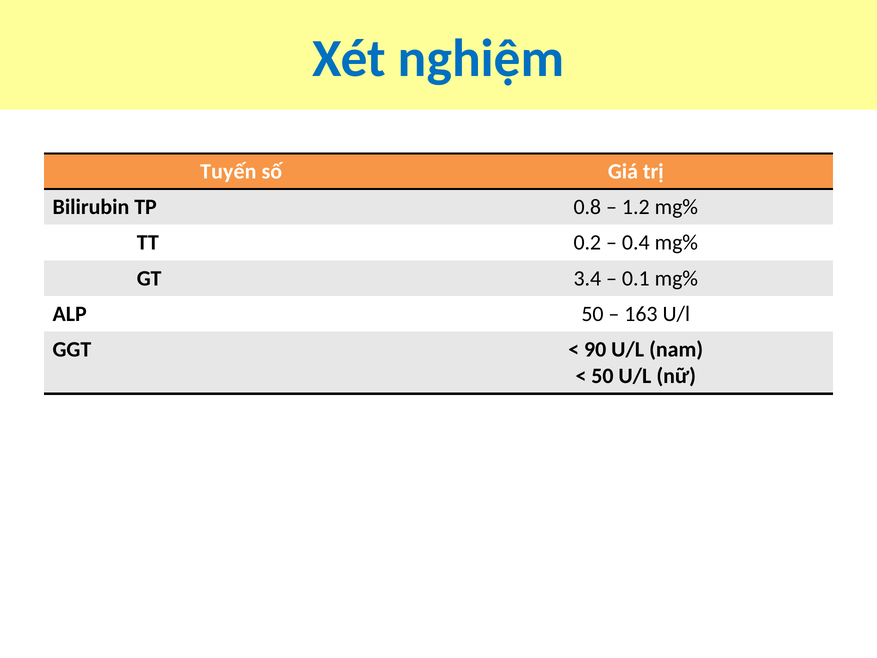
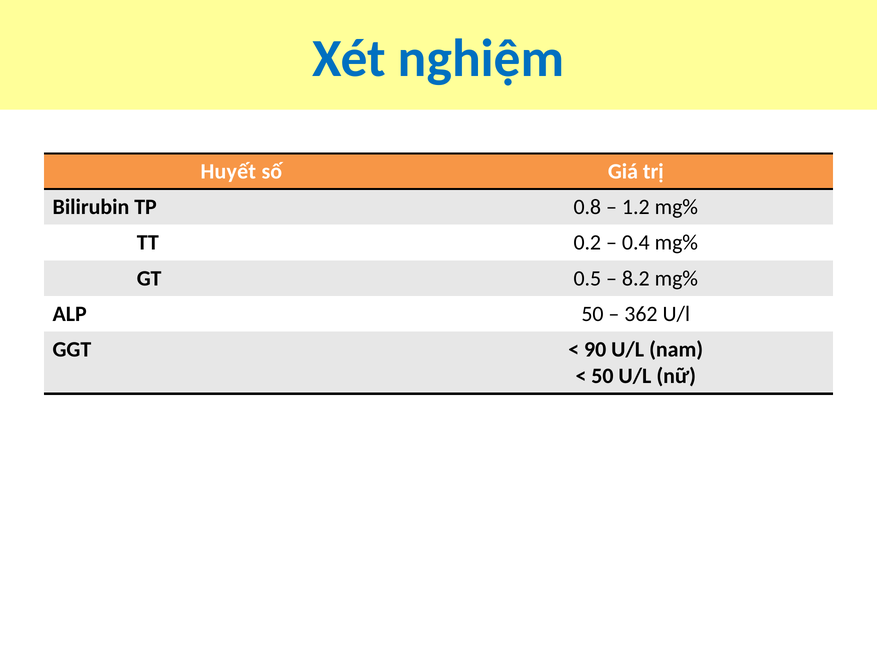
Tuyến: Tuyến -> Huyết (228, 172)
3.4: 3.4 -> 0.5 (587, 278)
0.1: 0.1 -> 8.2 (636, 278)
163: 163 -> 362 (641, 314)
